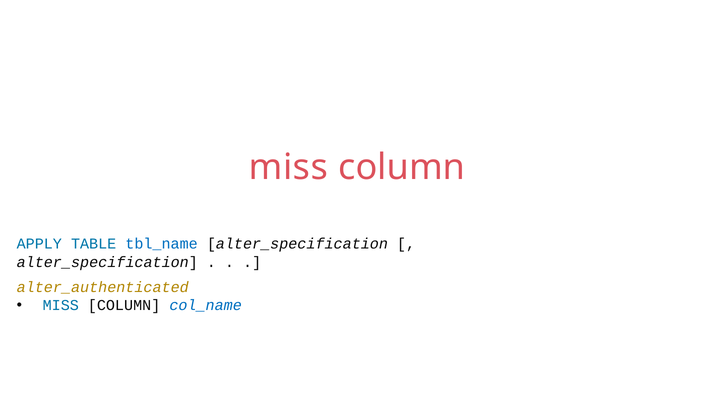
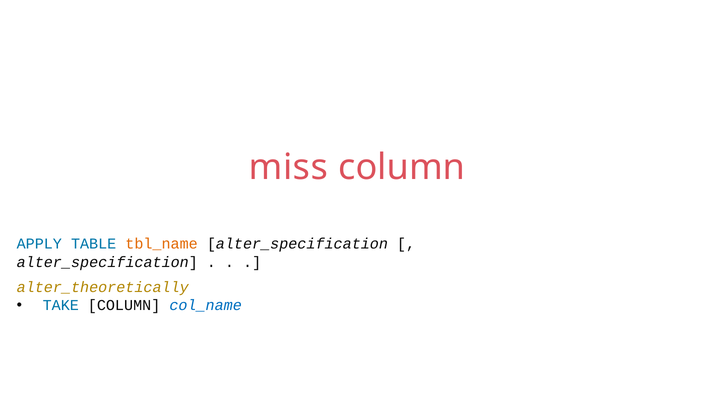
tbl_name colour: blue -> orange (162, 244)
alter_authenticated: alter_authenticated -> alter_theoretically (103, 287)
MISS: MISS -> TAKE (61, 305)
